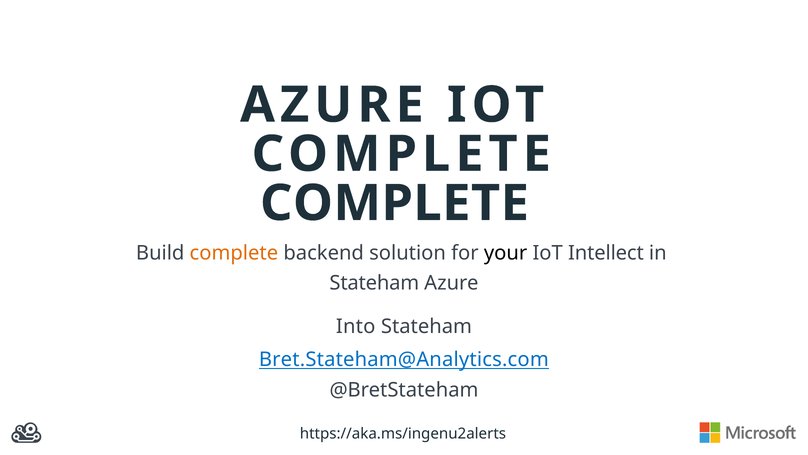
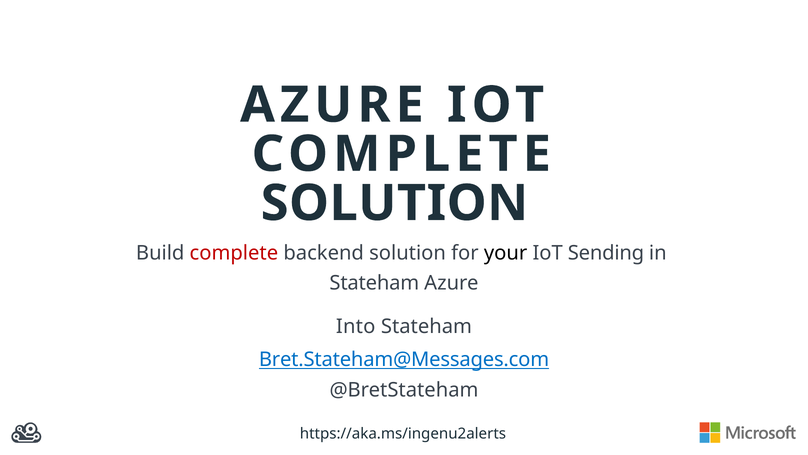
COMPLETE: COMPLETE -> SOLUTION (394, 203)
complete colour: orange -> red (234, 253)
Intellect: Intellect -> Sending (606, 253)
Bret.Stateham@Analytics.com: Bret.Stateham@Analytics.com -> Bret.Stateham@Messages.com (404, 359)
